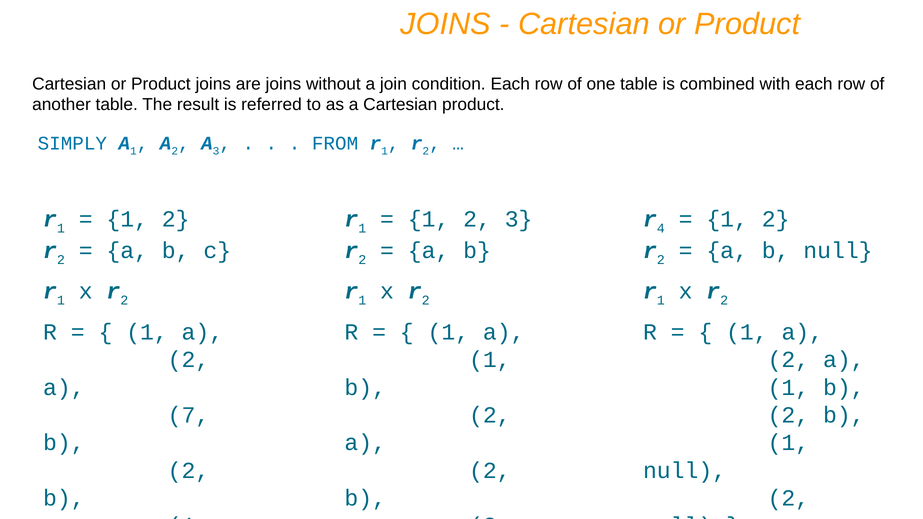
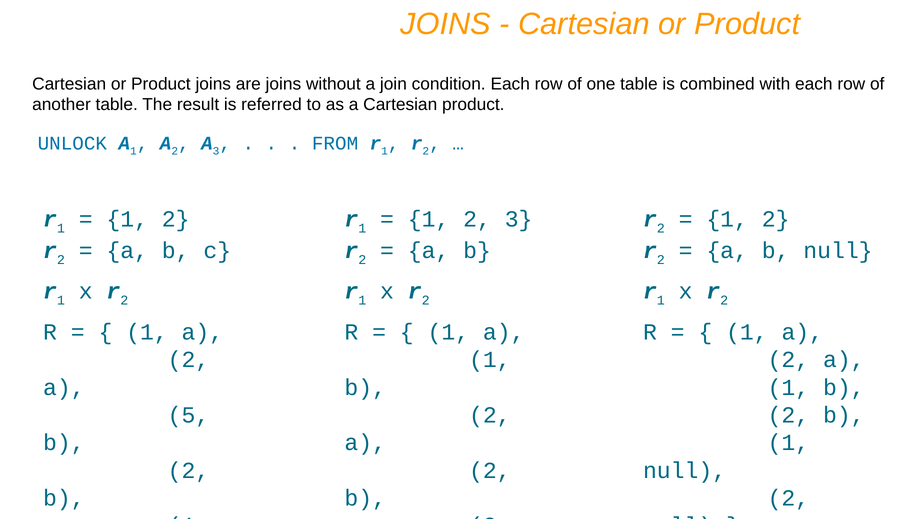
SIMPLY: SIMPLY -> UNLOCK (72, 144)
4: 4 -> 2 (661, 228)
7: 7 -> 5 (188, 415)
